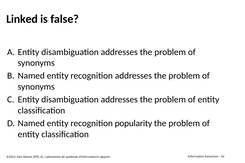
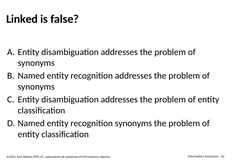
recognition popularity: popularity -> synonyms (133, 124)
